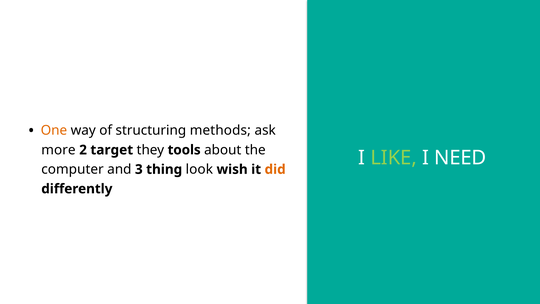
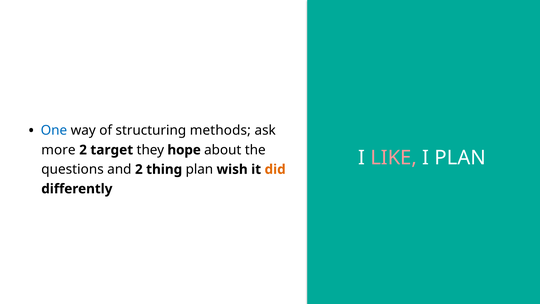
One colour: orange -> blue (54, 130)
tools: tools -> hope (184, 150)
LIKE colour: light green -> pink (394, 158)
I NEED: NEED -> PLAN (460, 158)
computer: computer -> questions (73, 169)
and 3: 3 -> 2 (139, 169)
thing look: look -> plan (199, 169)
